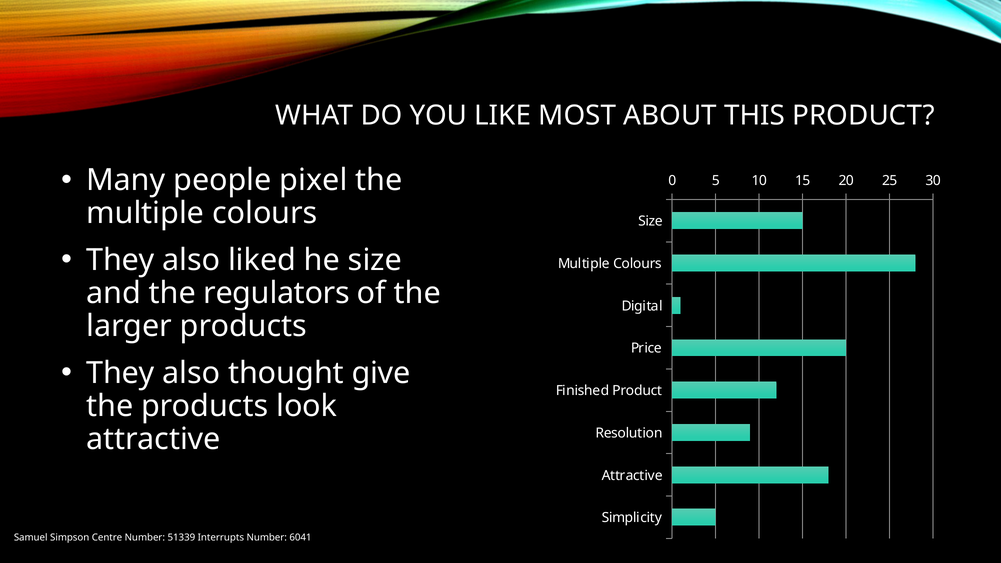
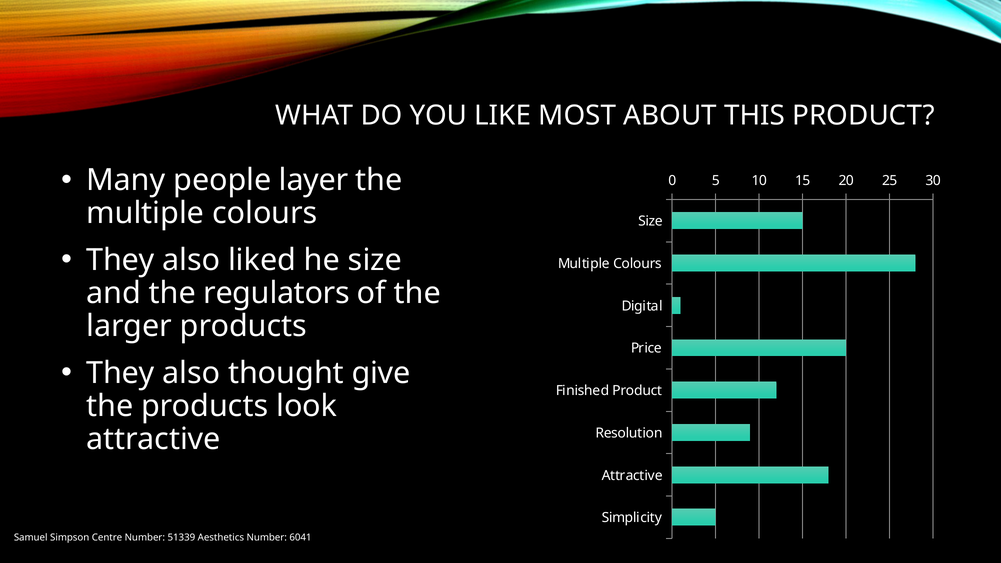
pixel: pixel -> layer (314, 180)
Interrupts: Interrupts -> Aesthetics (221, 537)
